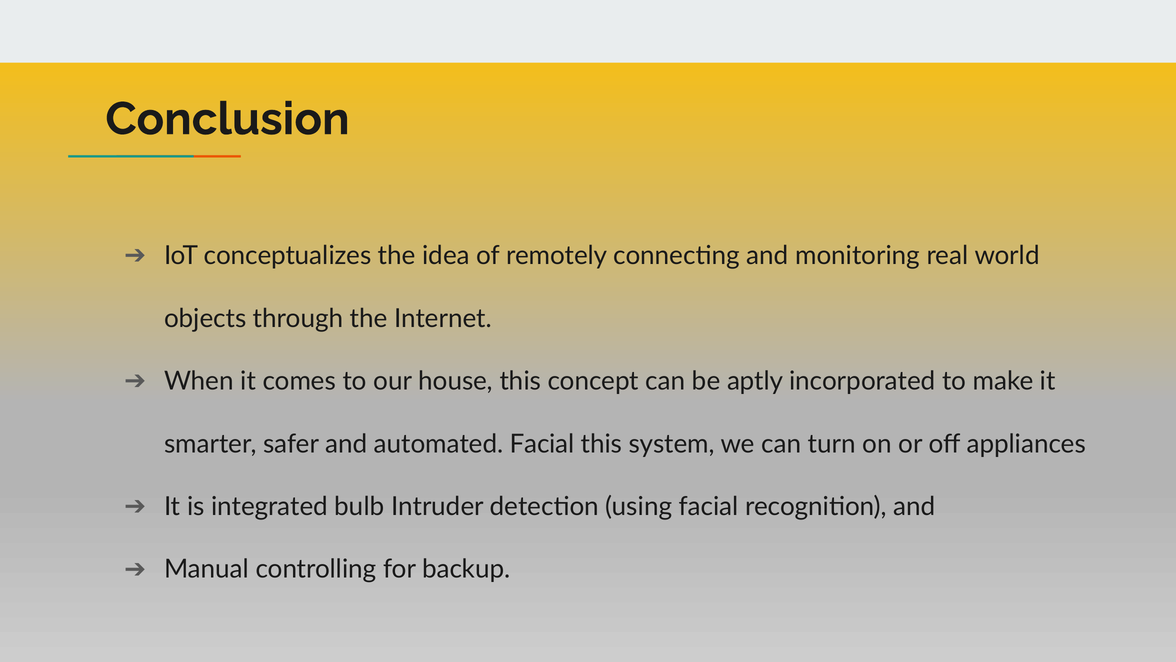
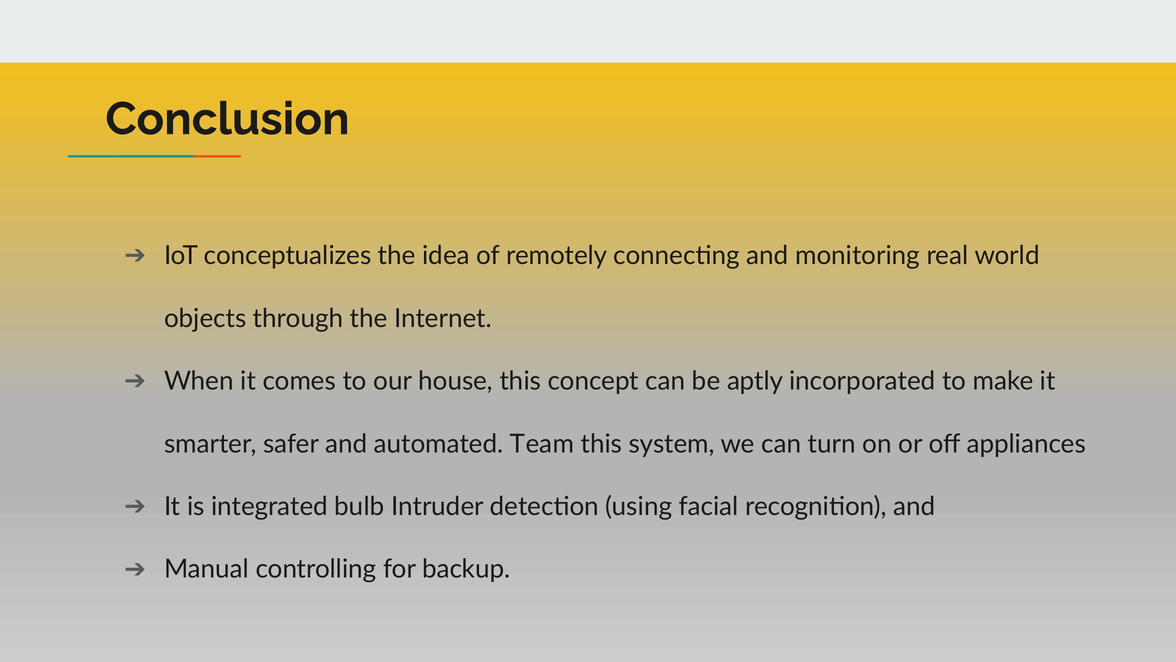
automated Facial: Facial -> Team (542, 444)
